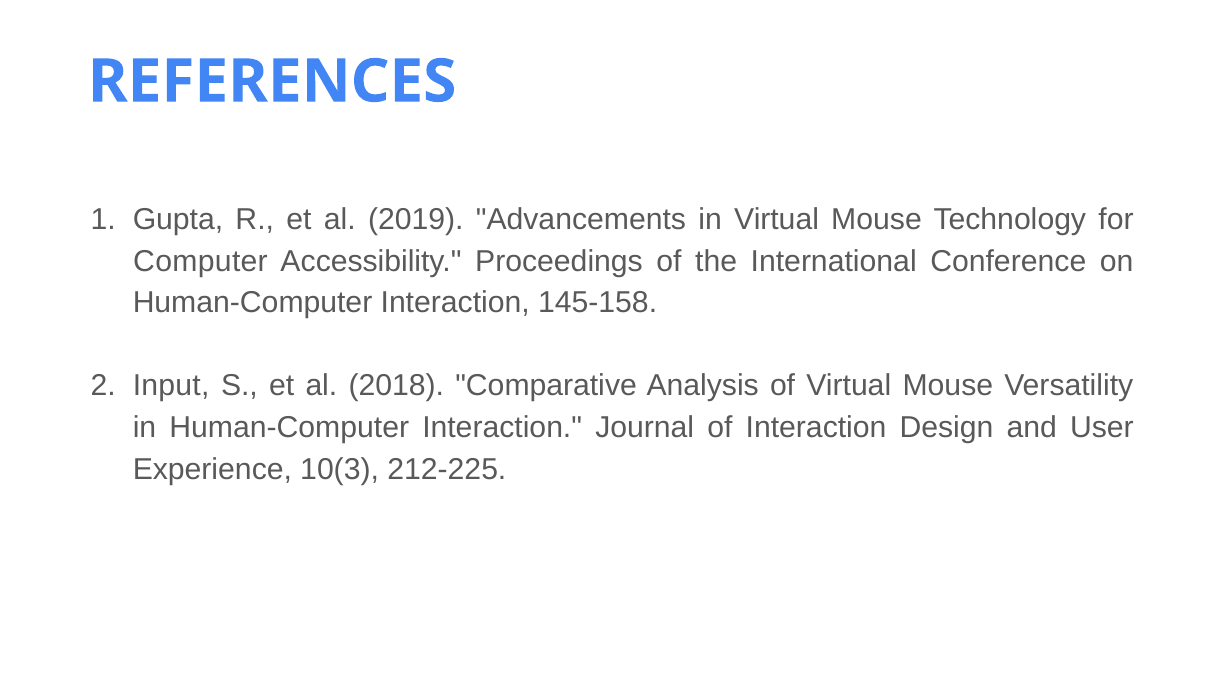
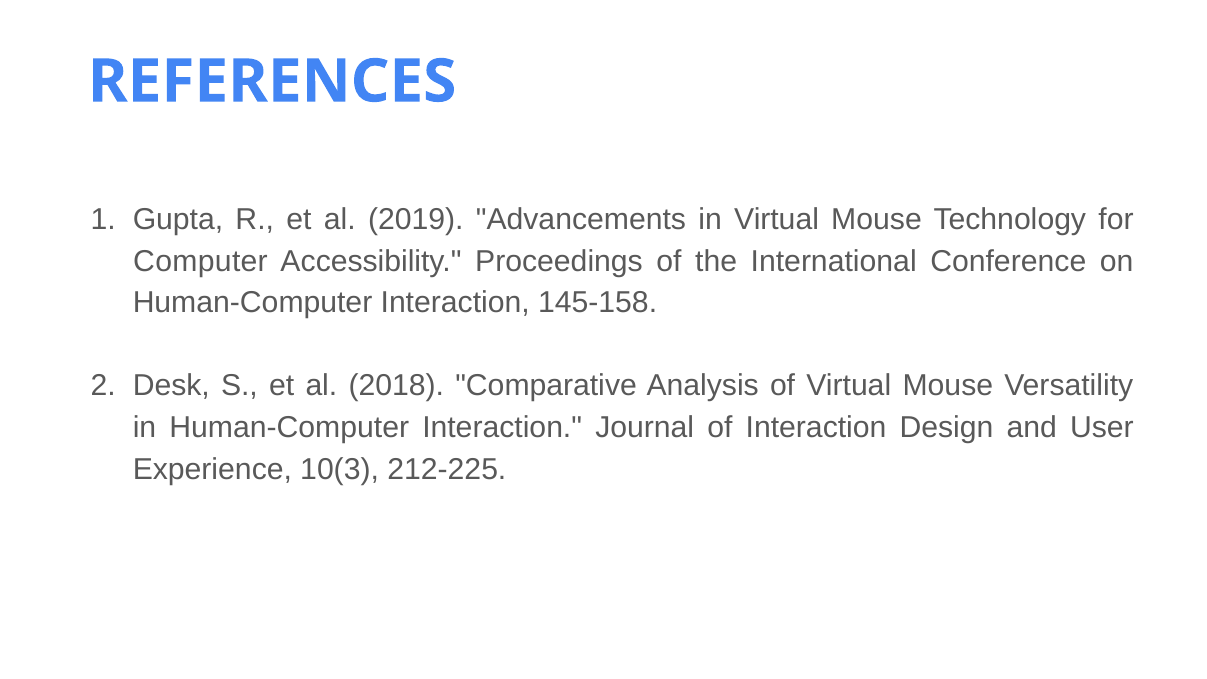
Input: Input -> Desk (171, 386)
